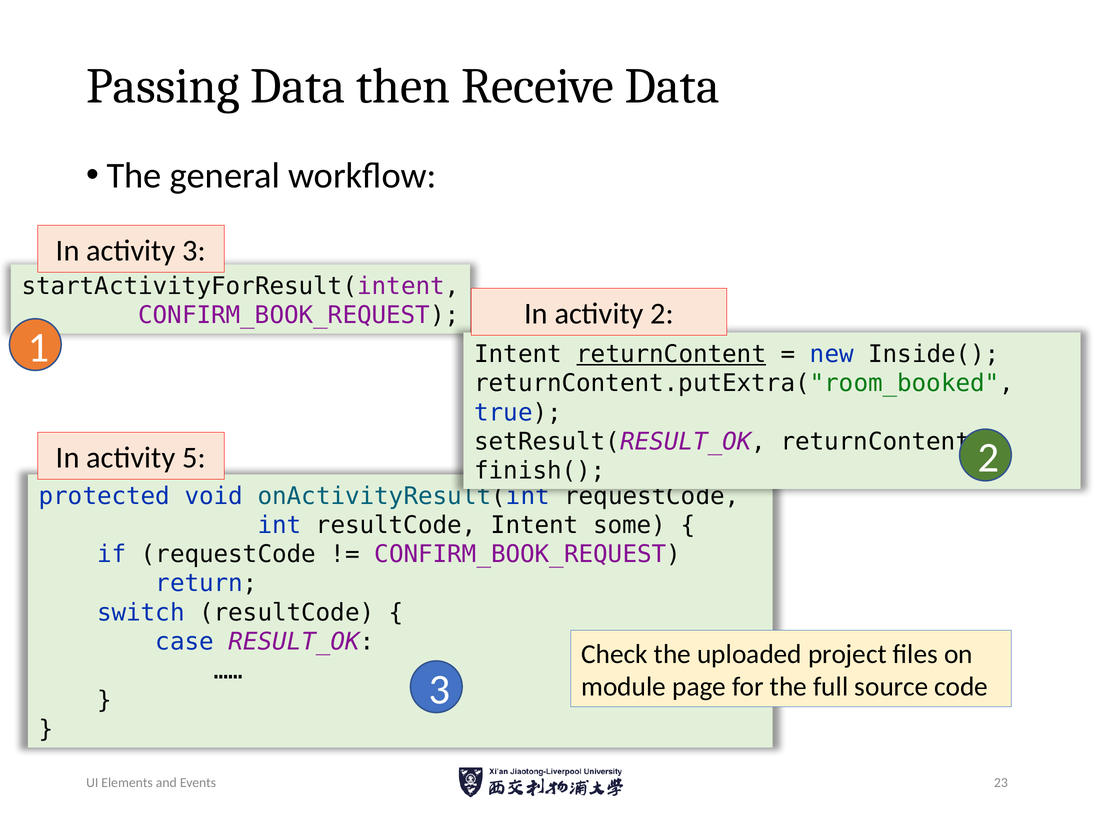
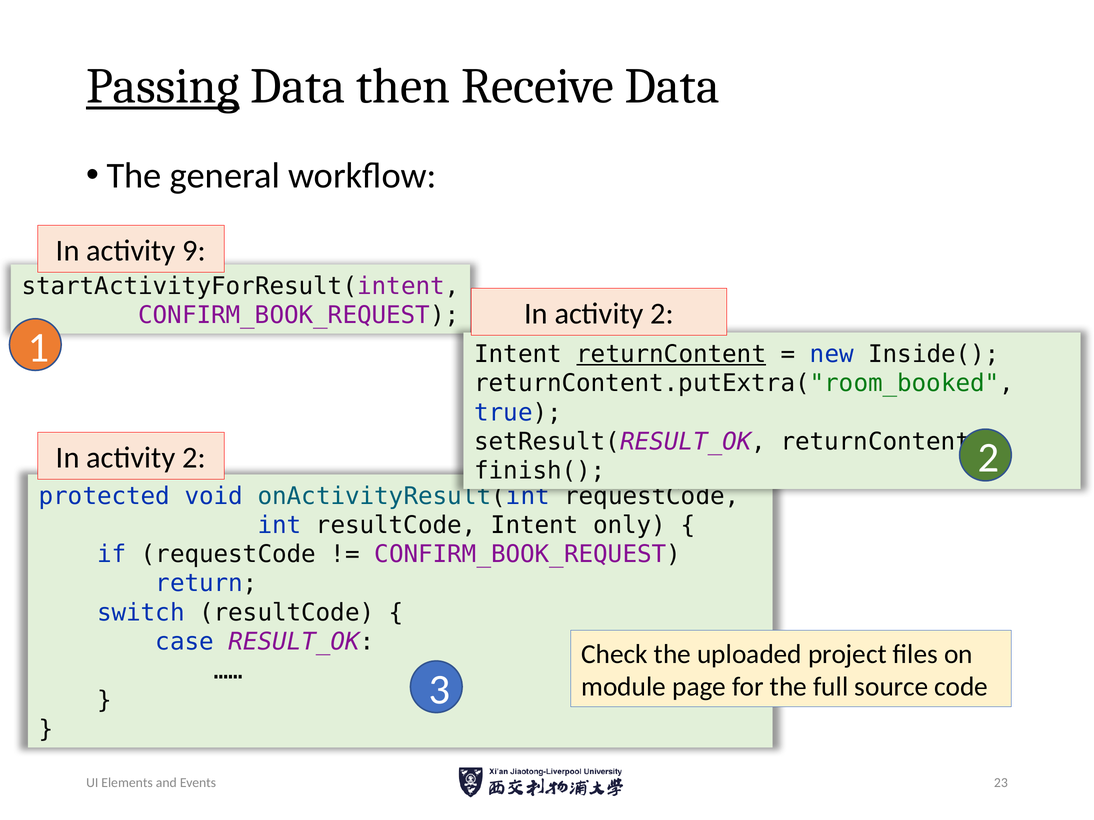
Passing underline: none -> present (163, 86)
activity 3: 3 -> 9 (194, 251)
5: 5 -> 2 (194, 458)
some: some -> only (630, 526)
